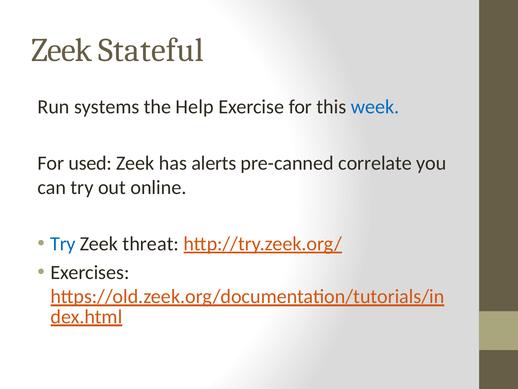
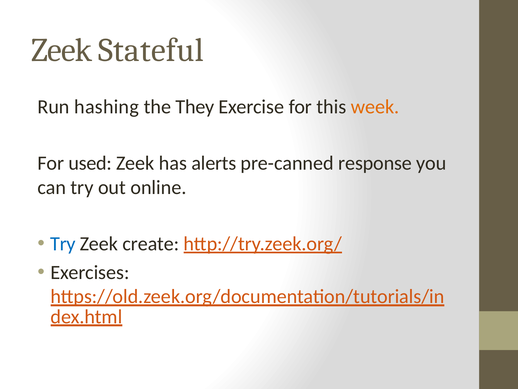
systems: systems -> hashing (107, 107)
Help: Help -> They (195, 107)
week colour: blue -> orange (375, 107)
correlate: correlate -> response (375, 163)
threat: threat -> create (151, 243)
